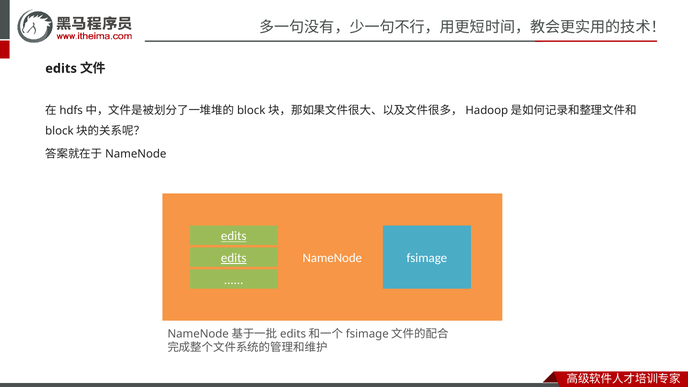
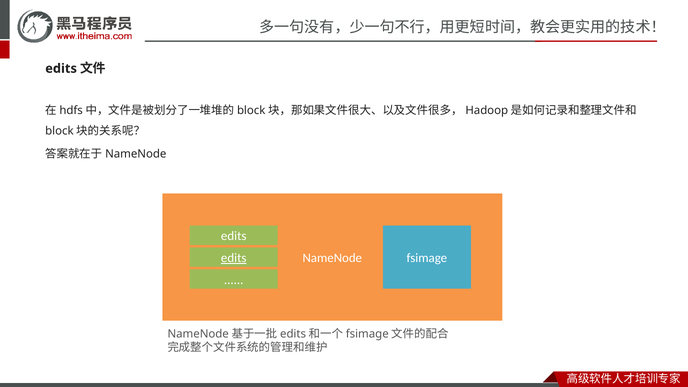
edits underline: present -> none (234, 236)
